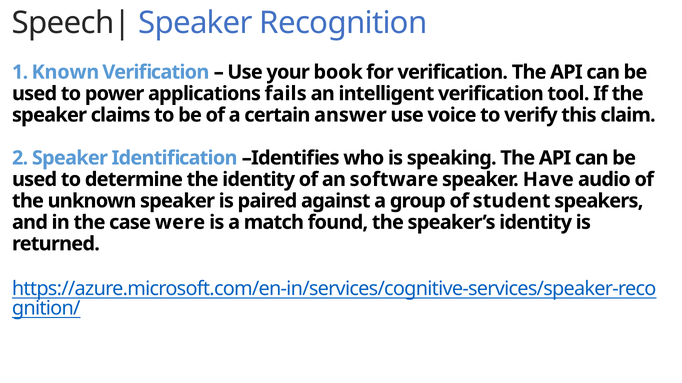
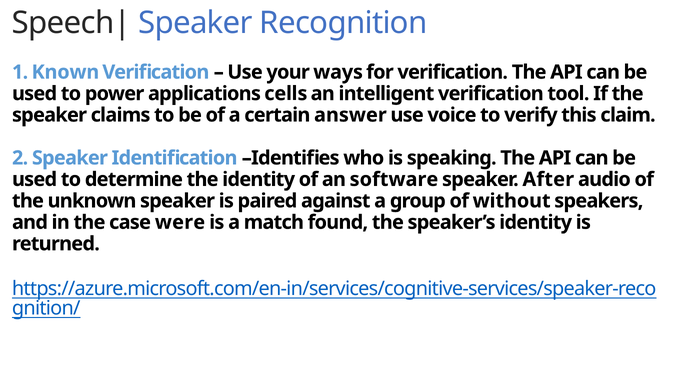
book: book -> ways (338, 72)
fails: fails -> cells (286, 94)
Have: Have -> After (548, 180)
student: student -> without (512, 201)
